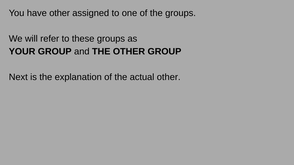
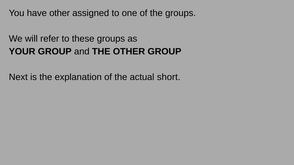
actual other: other -> short (169, 77)
